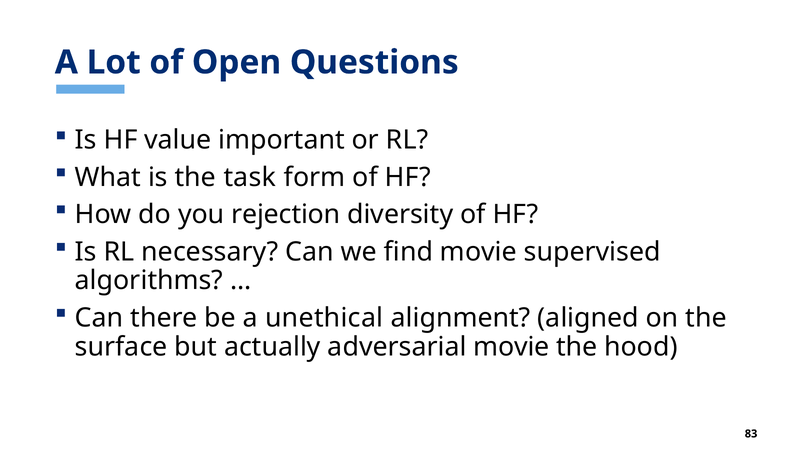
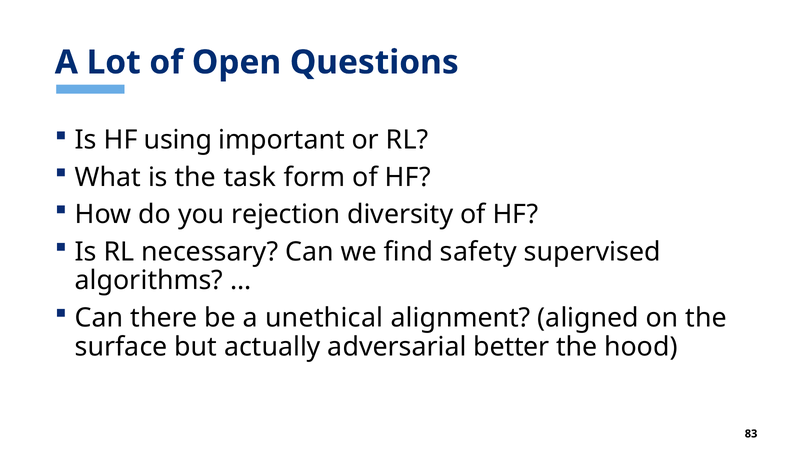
value: value -> using (178, 140)
find movie: movie -> safety (478, 252)
adversarial movie: movie -> better (511, 347)
